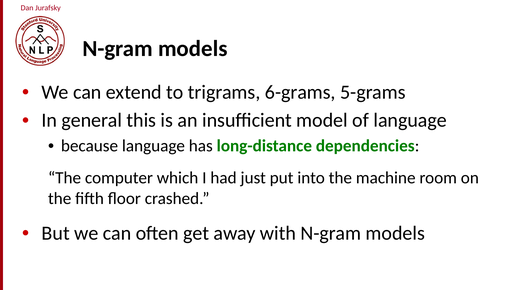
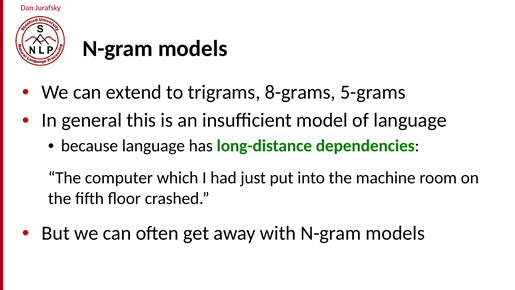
6-grams: 6-grams -> 8-grams (300, 92)
